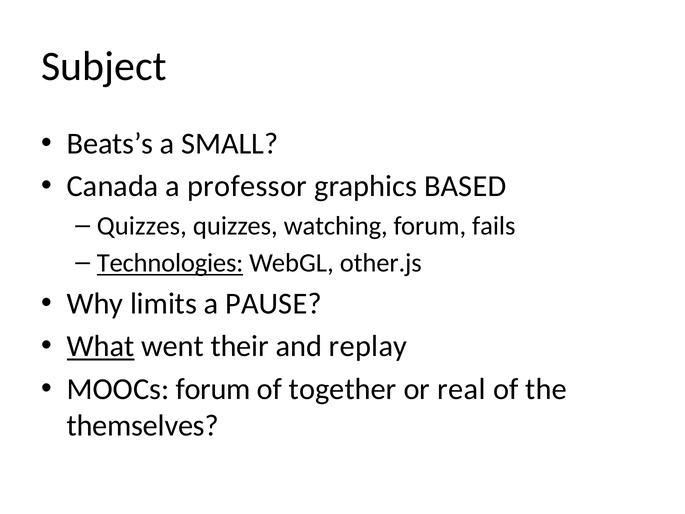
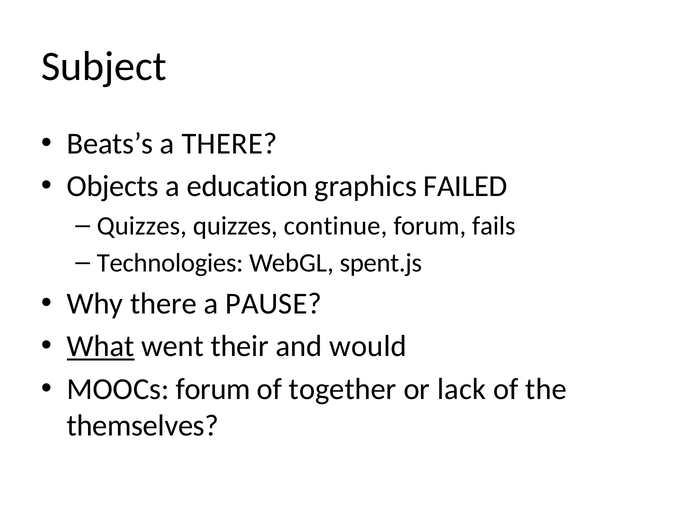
a SMALL: SMALL -> THERE (230, 144)
Canada: Canada -> Objects (113, 186)
professor: professor -> education (247, 186)
BASED: BASED -> FAILED (465, 186)
watching: watching -> continue (335, 226)
Technologies underline: present -> none (170, 263)
other.js: other.js -> spent.js (381, 263)
Why limits: limits -> there (163, 304)
replay: replay -> would (368, 346)
real: real -> lack (462, 389)
